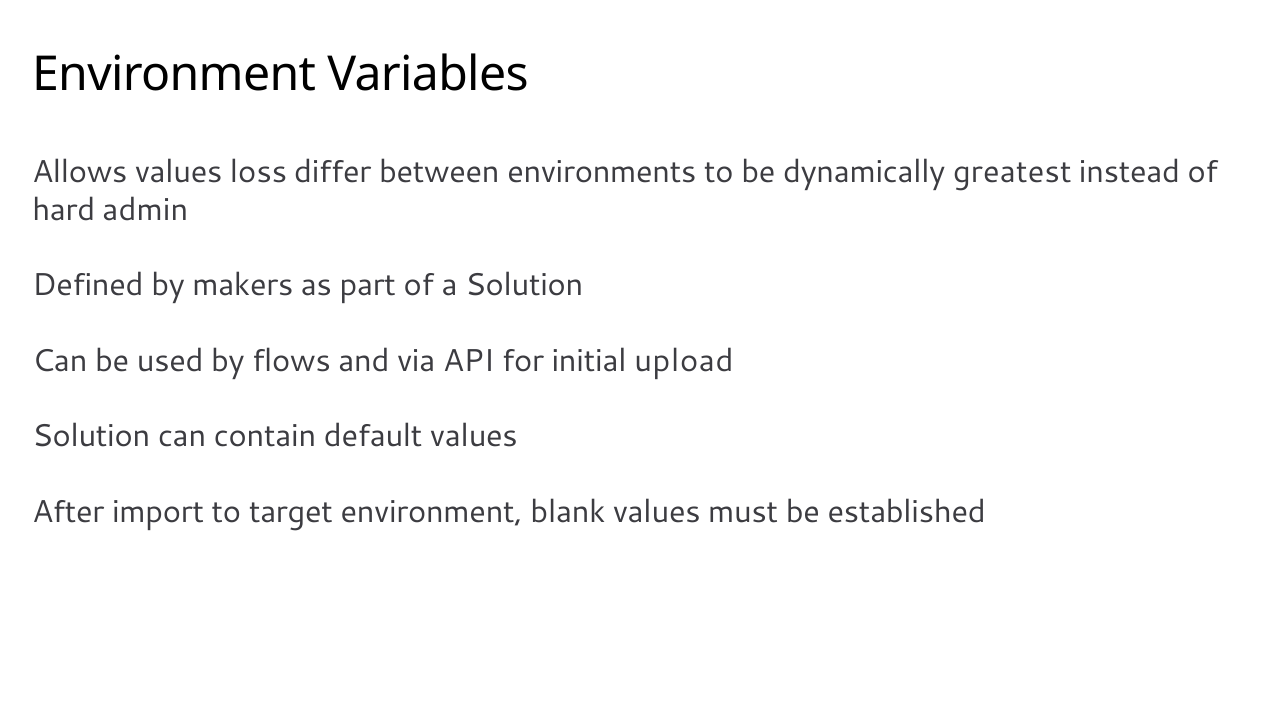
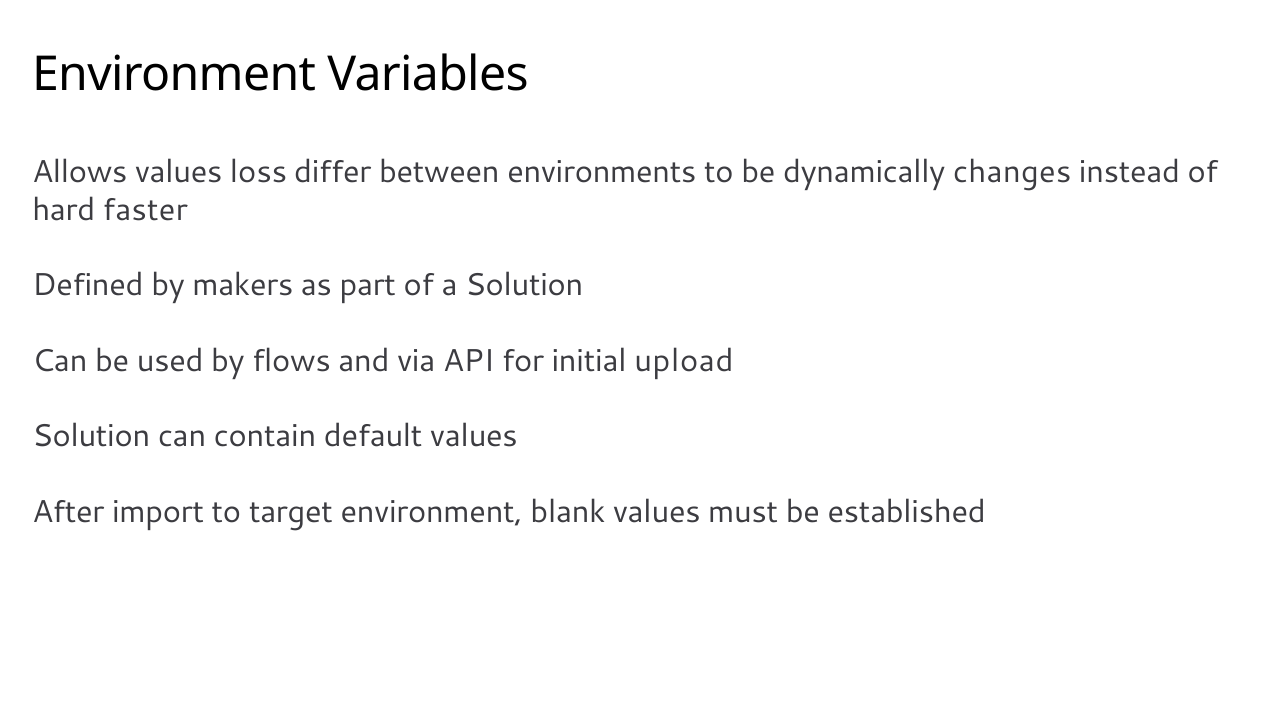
greatest: greatest -> changes (1012, 172)
admin: admin -> faster (145, 210)
